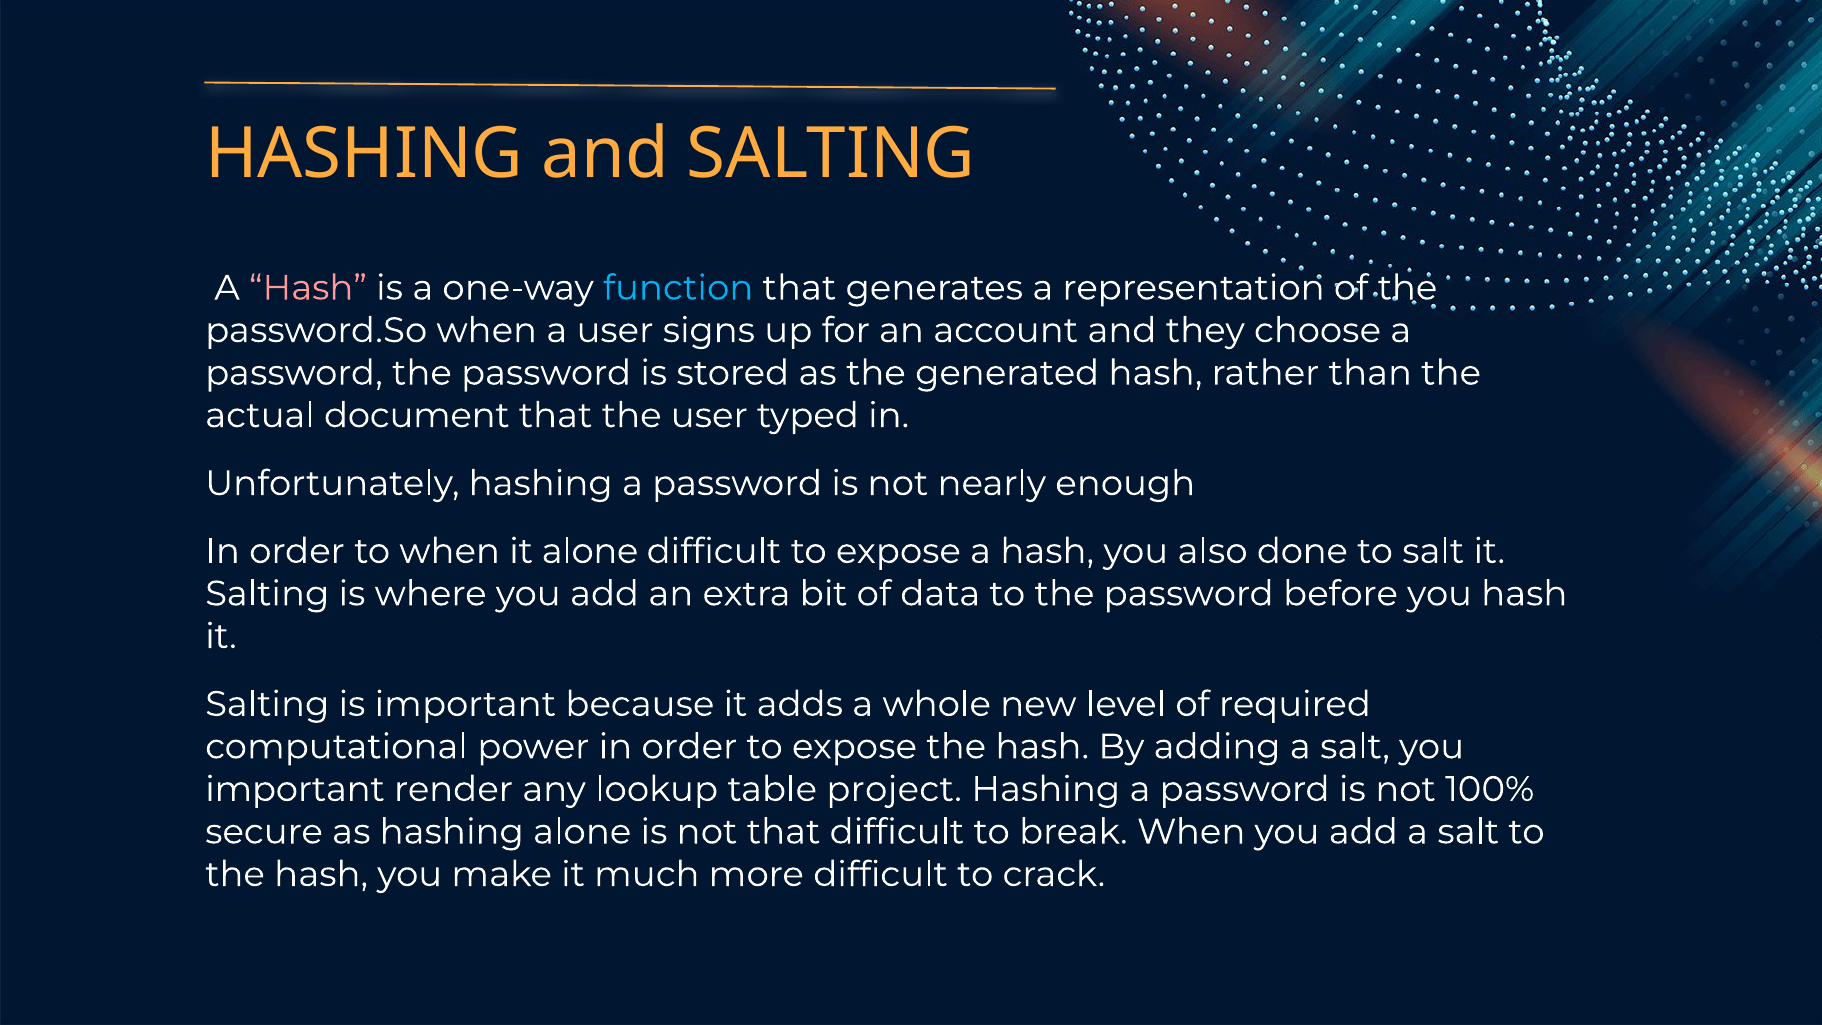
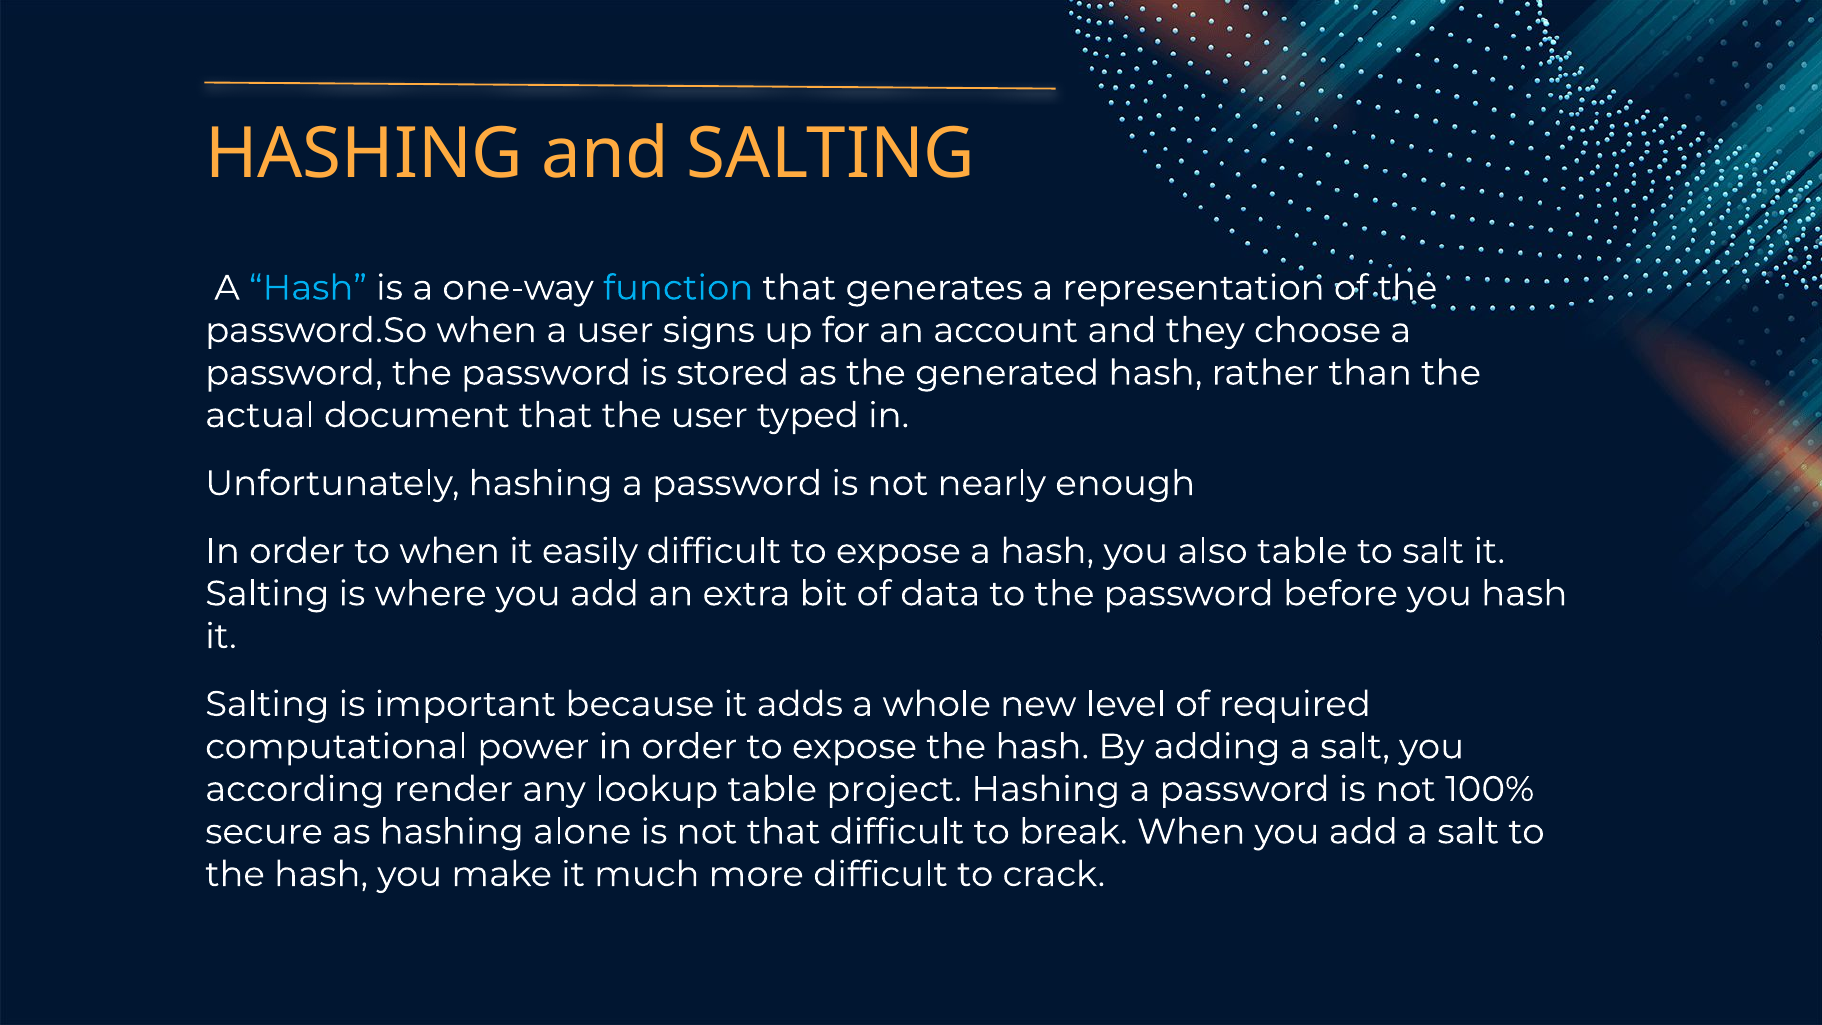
Hash colour: pink -> light blue (308, 288)
it alone: alone -> easily (590, 551)
also done: done -> table (1302, 551)
important: important -> according (295, 789)
